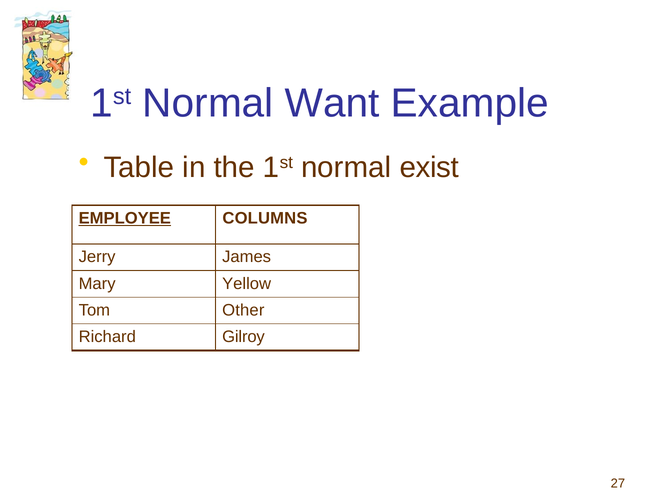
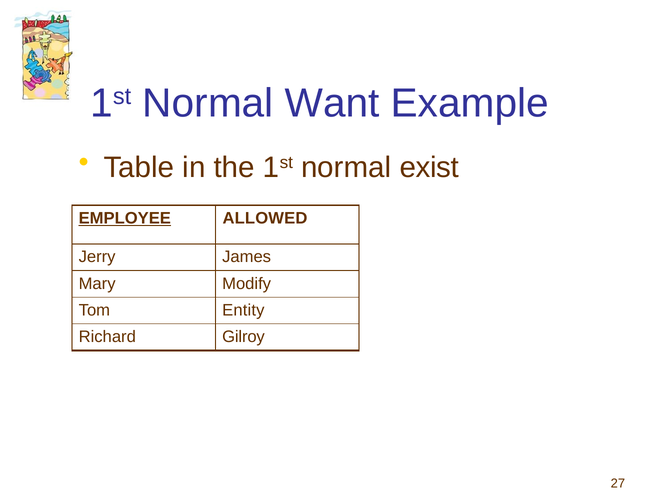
COLUMNS: COLUMNS -> ALLOWED (265, 218)
Yellow: Yellow -> Modify (247, 283)
Other: Other -> Entity (243, 310)
